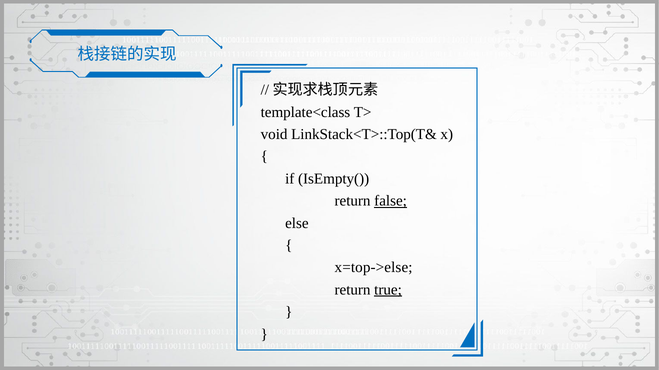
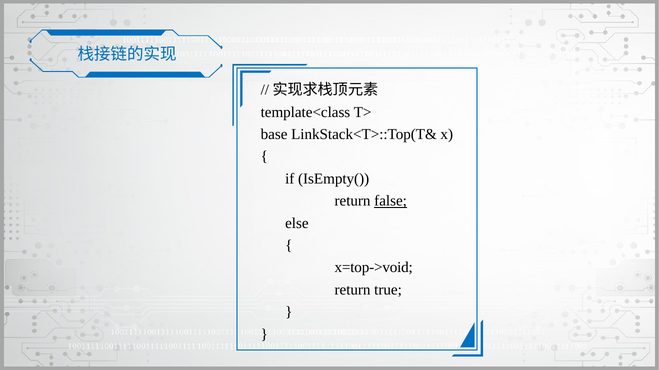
void: void -> base (274, 134)
x=top->else: x=top->else -> x=top->void (374, 268)
true underline: present -> none (388, 290)
